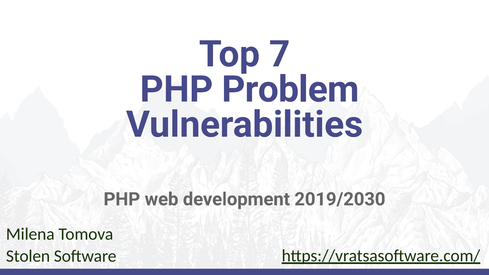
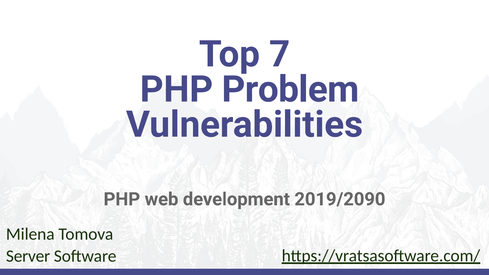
2019/2030: 2019/2030 -> 2019/2090 (340, 199)
Stolen: Stolen -> Server (28, 256)
